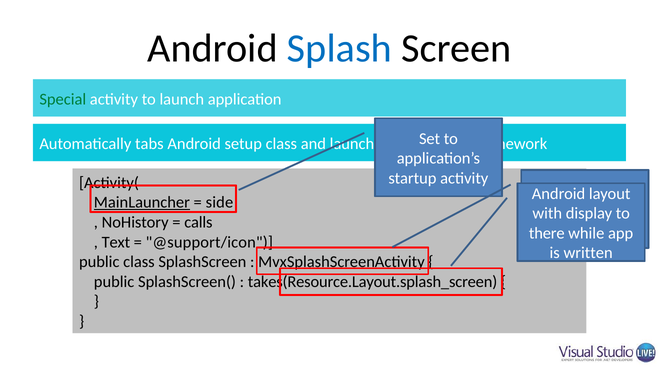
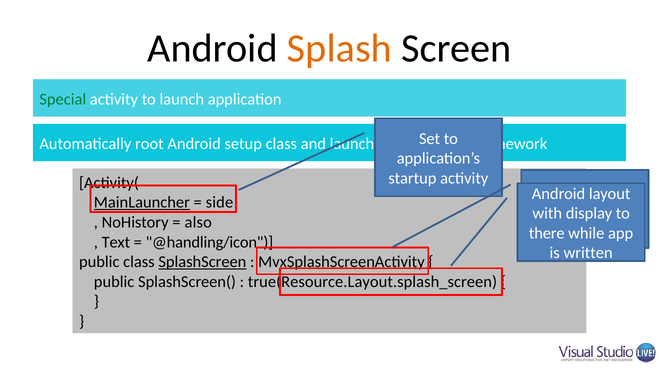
Splash colour: blue -> orange (339, 49)
tabs: tabs -> root (149, 144)
calls: calls -> also (198, 222)
@support/icon: @support/icon -> @handling/icon (209, 242)
SplashScreen underline: none -> present (202, 262)
takes(Resource.Layout.splash_screen: takes(Resource.Layout.splash_screen -> true(Resource.Layout.splash_screen (372, 281)
